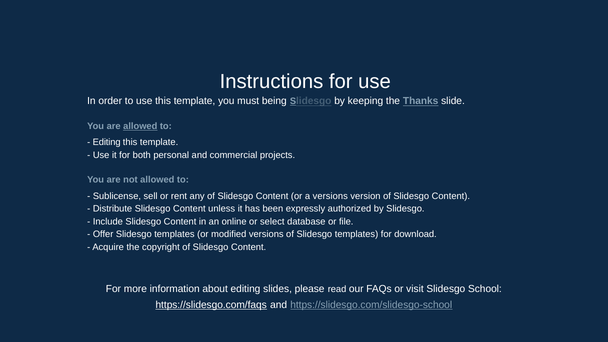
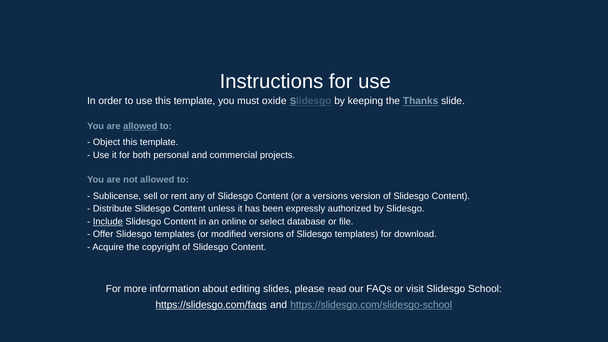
being: being -> oxide (274, 101)
Editing: Editing -> Object (107, 142)
Include underline: none -> present (108, 222)
